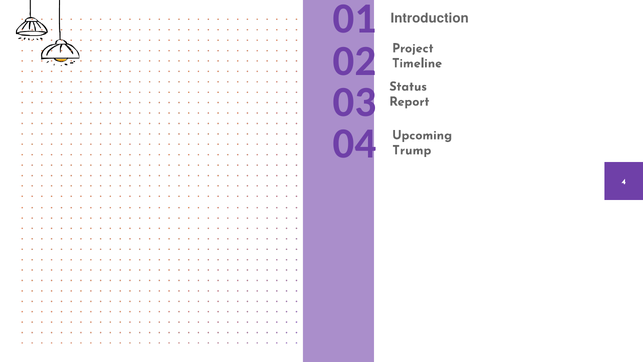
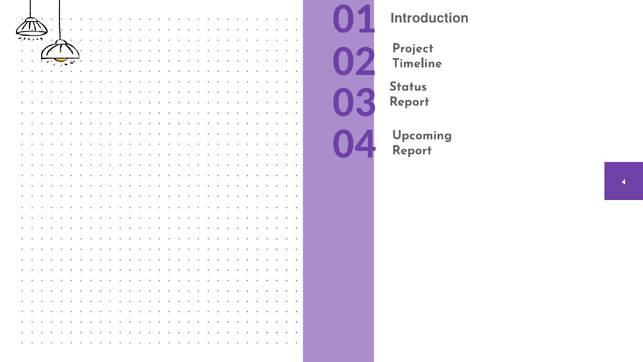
Trump: Trump -> Report (412, 150)
